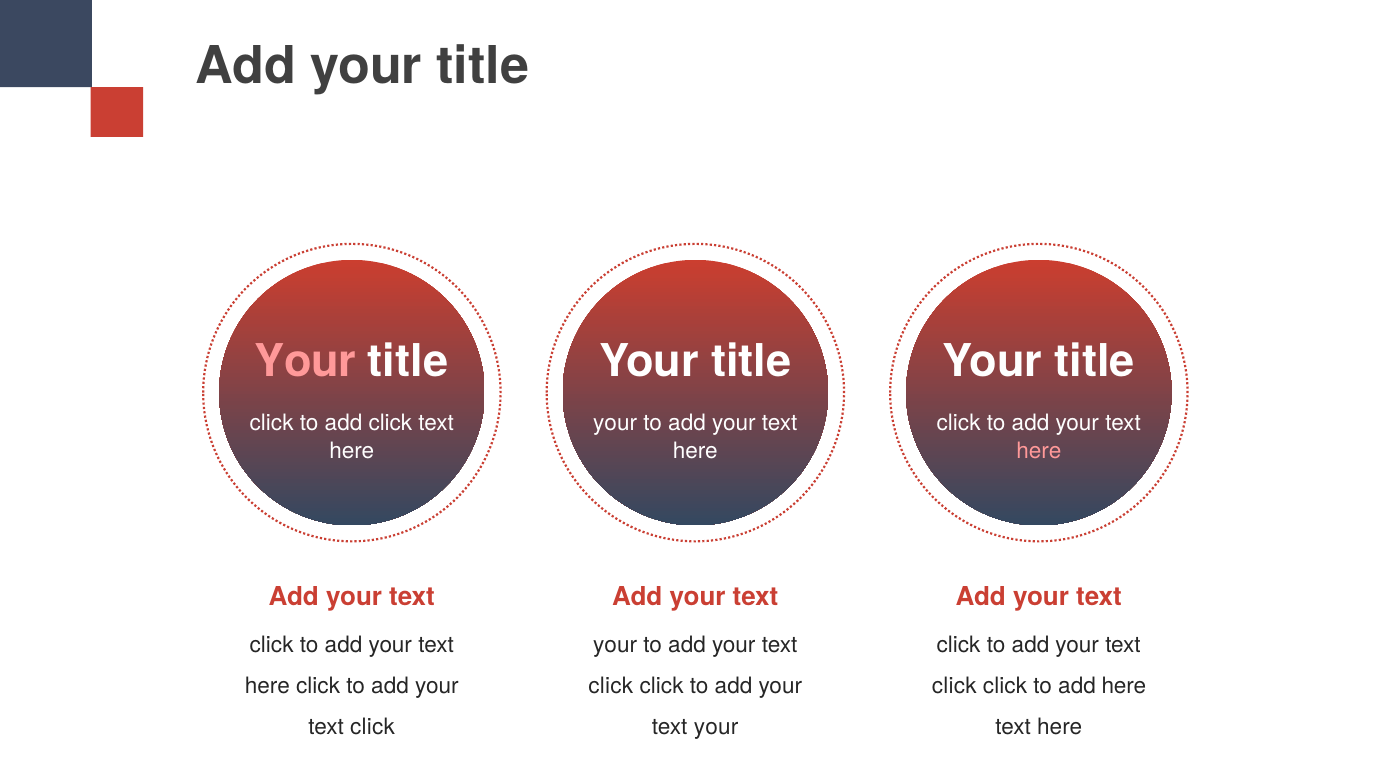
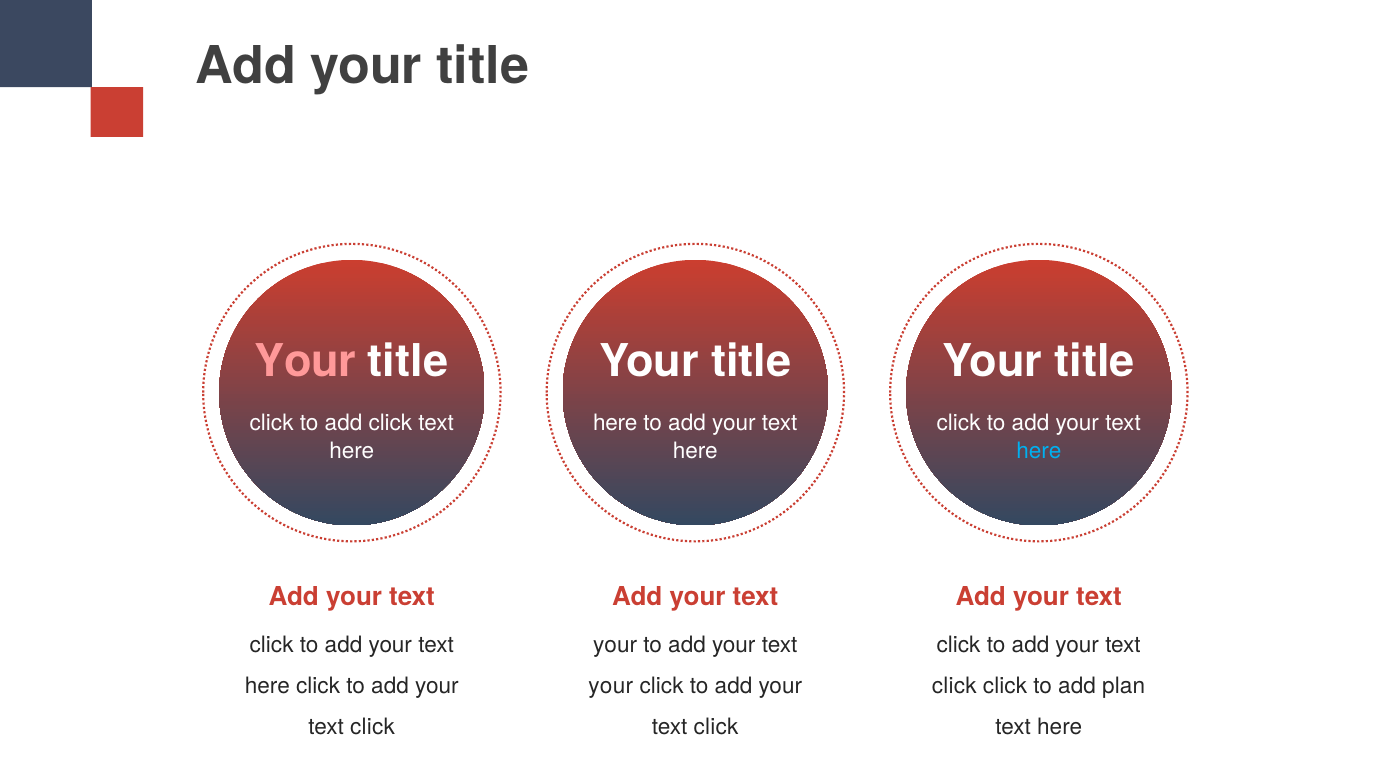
your: your -> here (615, 423)
here colour: pink -> light blue (1039, 451)
click: click -> your (611, 686)
add here: here -> plan (1124, 686)
your: your -> click (716, 727)
